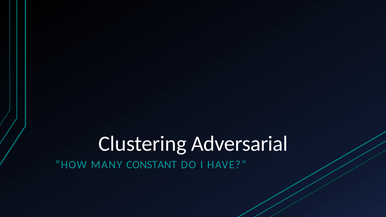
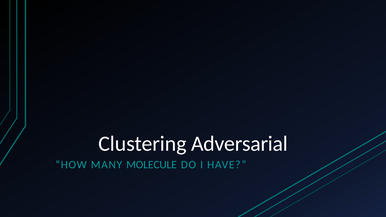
CONSTANT: CONSTANT -> MOLECULE (152, 165)
